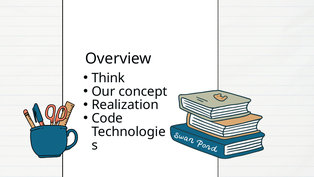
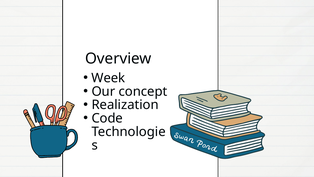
Think: Think -> Week (108, 78)
